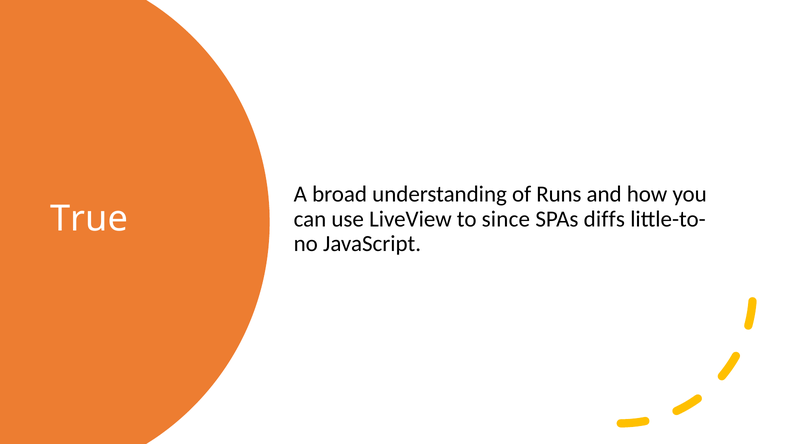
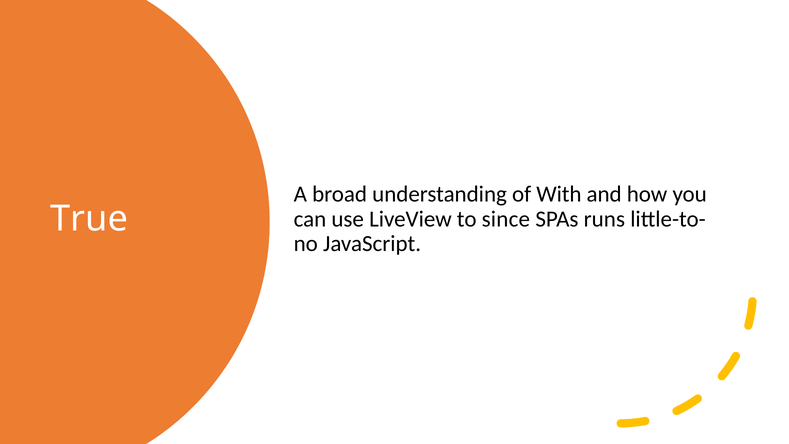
Runs: Runs -> With (559, 194)
diffs: diffs -> runs (604, 219)
